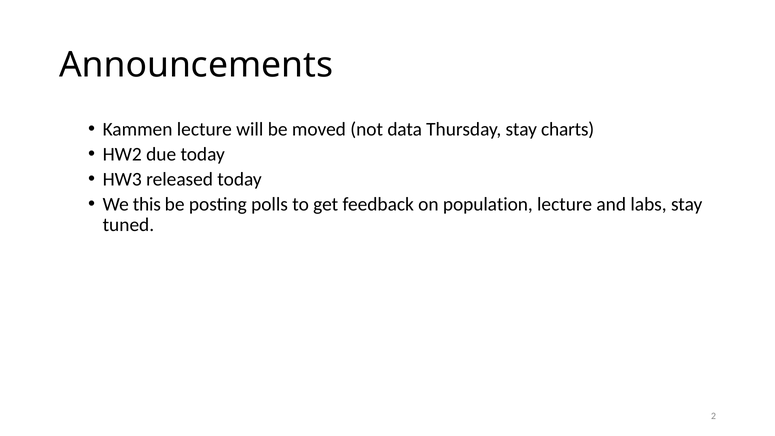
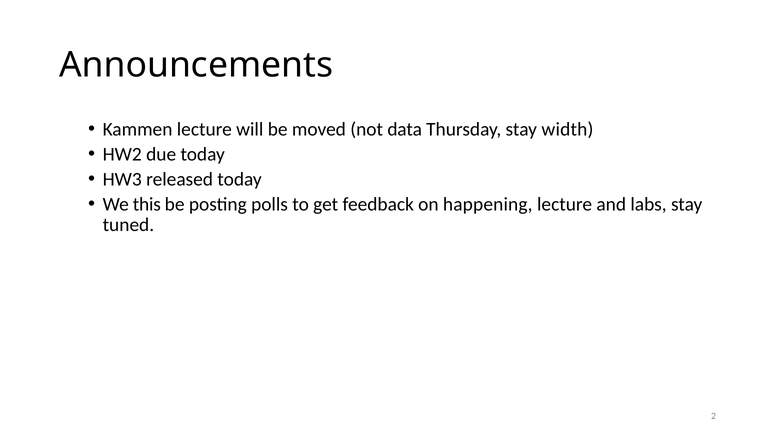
charts: charts -> width (567, 129)
population: population -> happening (488, 204)
